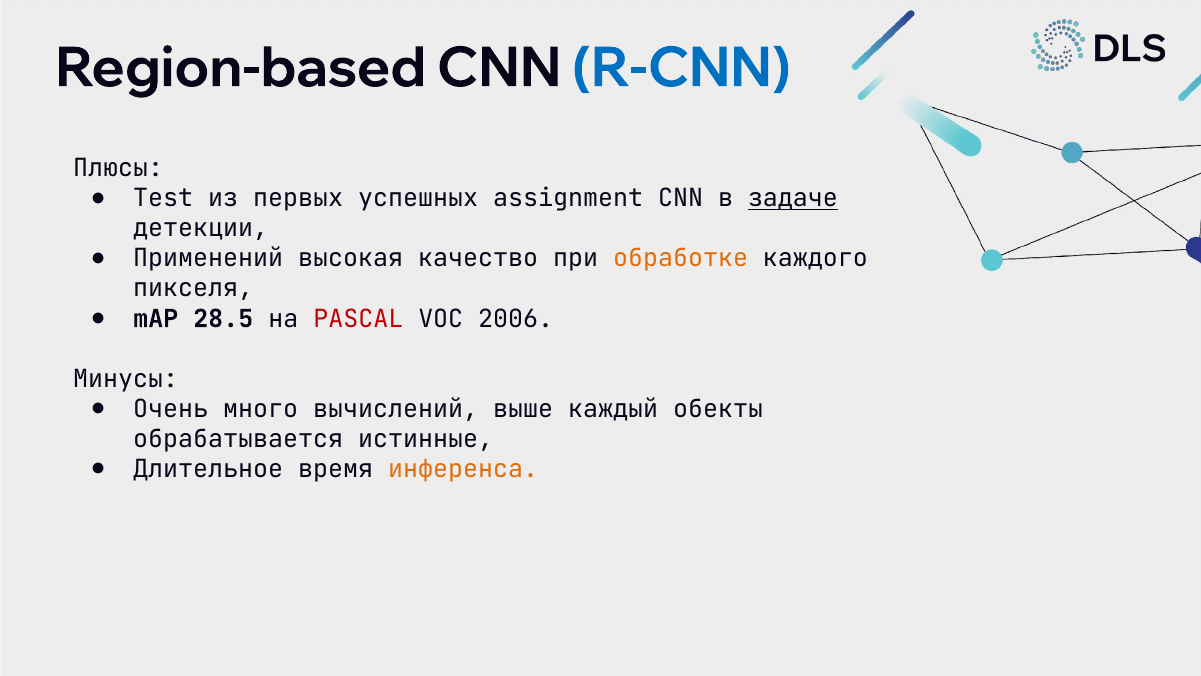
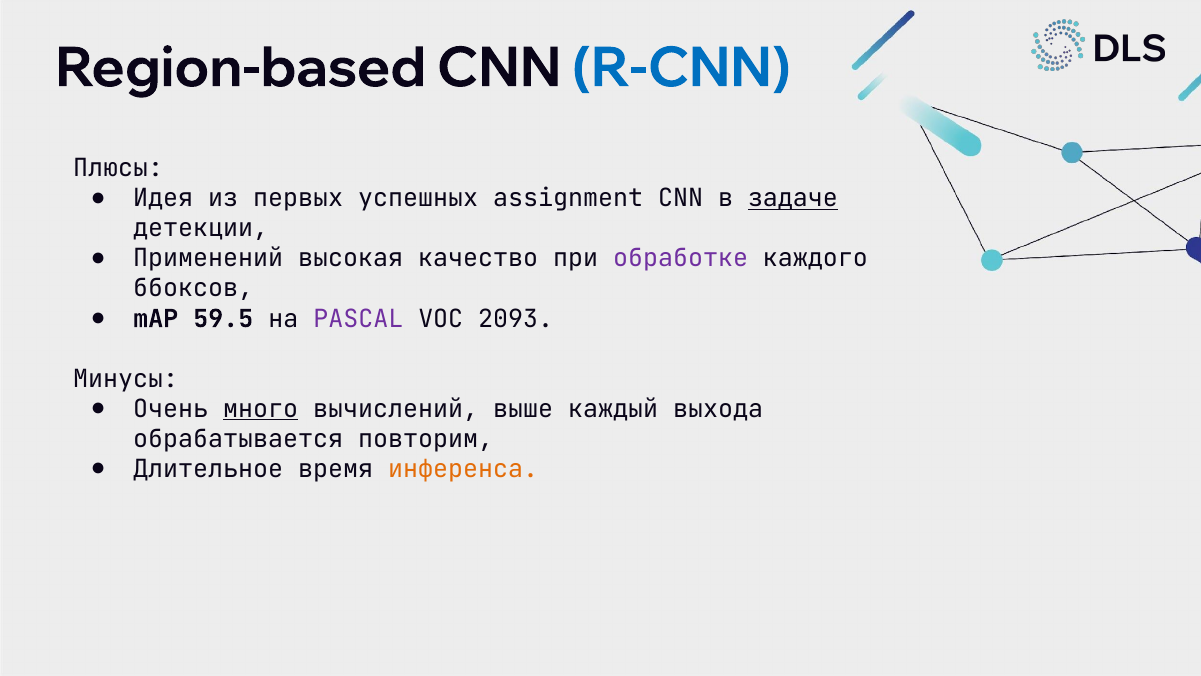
Test: Test -> Идея (163, 198)
обработке colour: orange -> purple (681, 259)
пикселя: пикселя -> ббоксов (193, 289)
28.5: 28.5 -> 59.5 (223, 319)
PASCAL colour: red -> purple (358, 319)
2006: 2006 -> 2093 (516, 319)
много underline: none -> present (261, 409)
обекты: обекты -> выхода (718, 409)
истинные: истинные -> повторим (426, 439)
